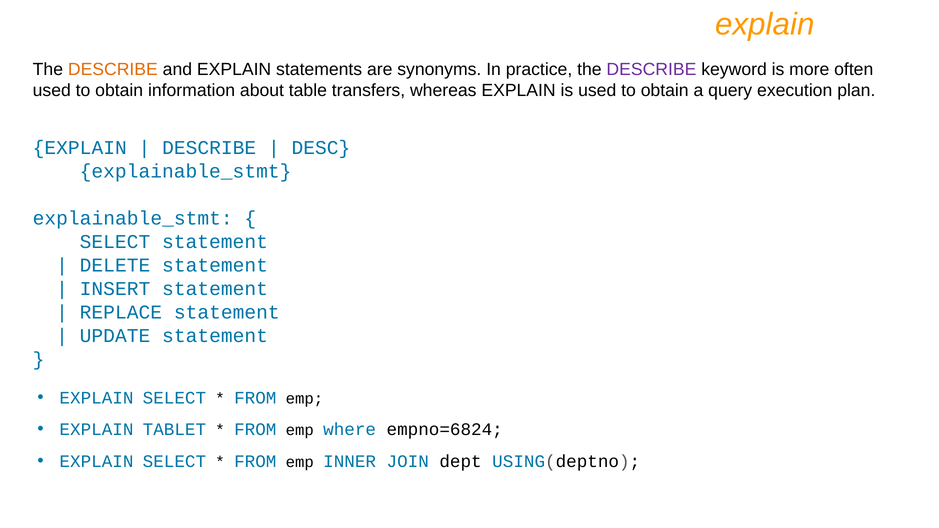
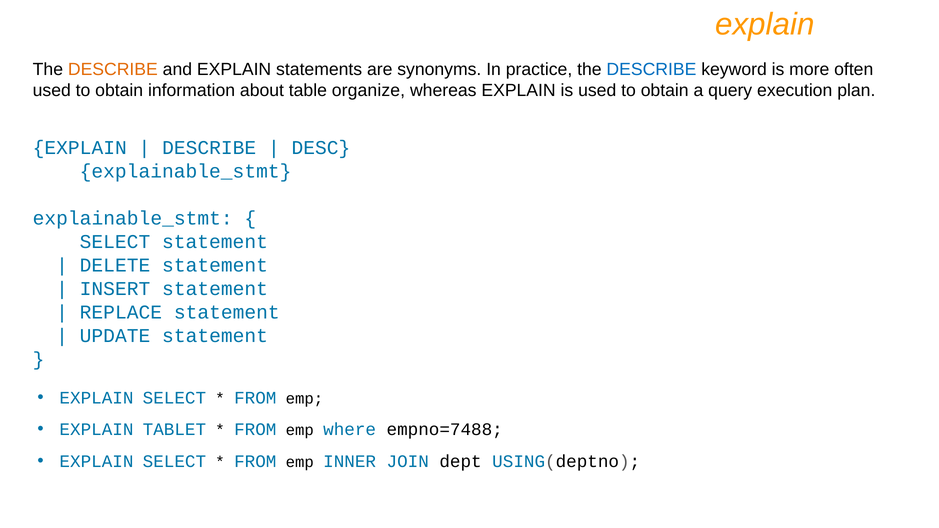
DESCRIBE colour: purple -> blue (651, 69)
transfers: transfers -> organize (368, 91)
empno=6824: empno=6824 -> empno=7488 (445, 430)
